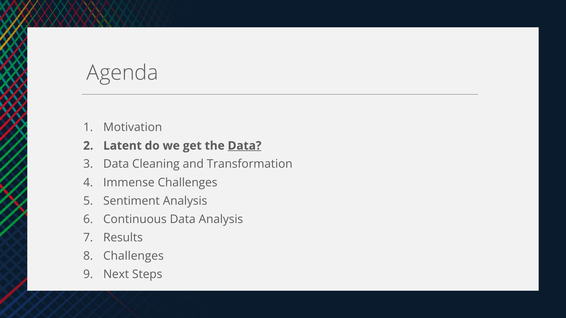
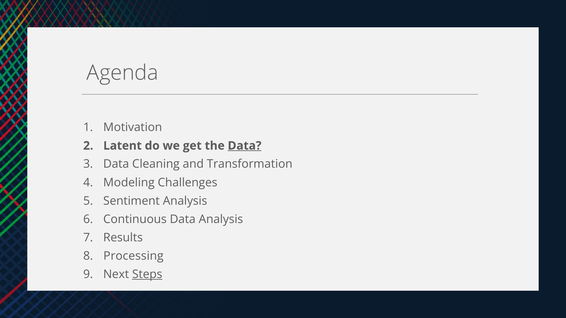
Immense: Immense -> Modeling (129, 183)
Challenges: Challenges -> Processing (133, 256)
Steps underline: none -> present (147, 275)
